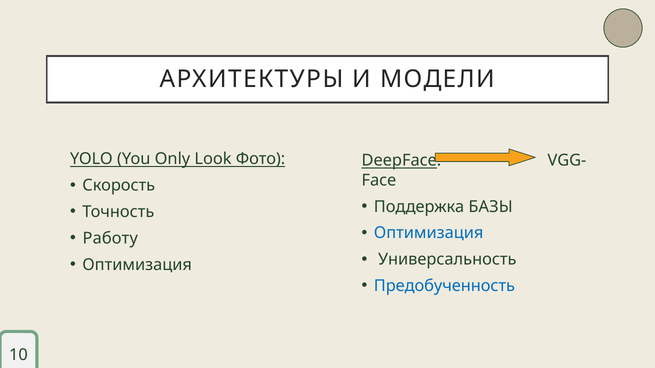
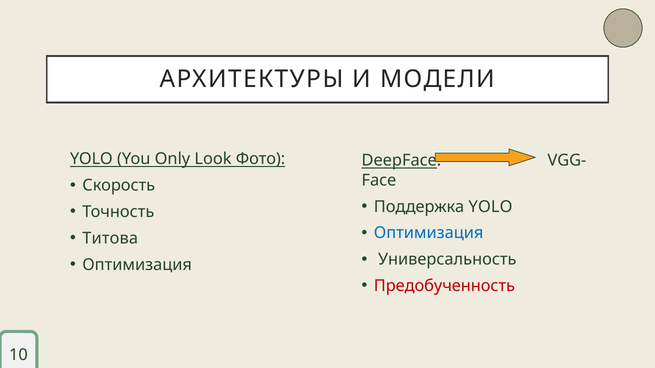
Поддержка БАЗЫ: БАЗЫ -> YOLO (491, 207)
Работу: Работу -> Титова (110, 239)
Предобученность colour: blue -> red (444, 286)
